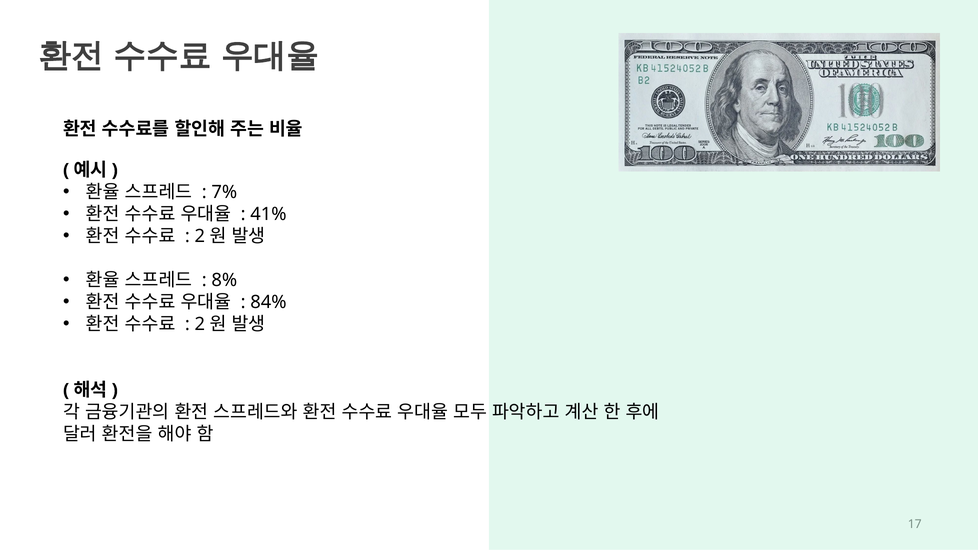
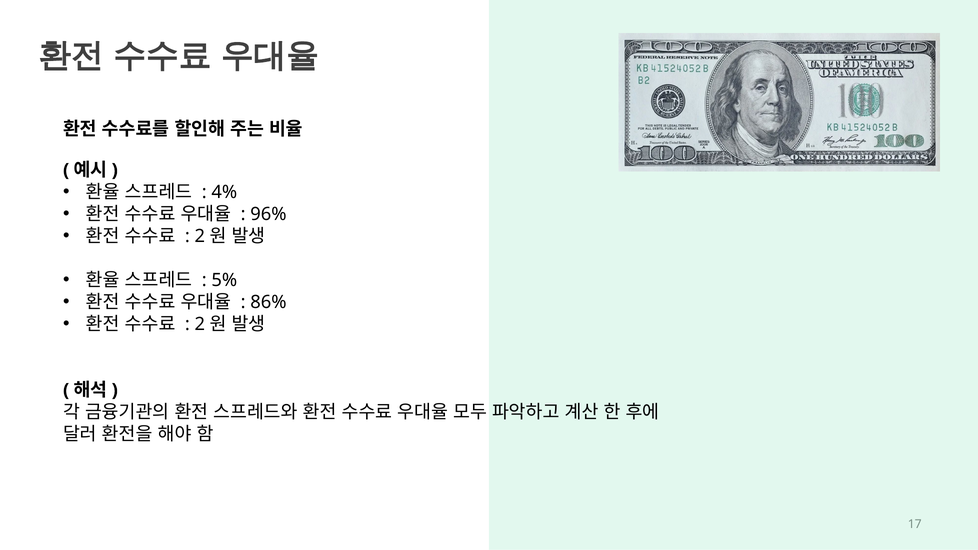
7%: 7% -> 4% (224, 192)
41%: 41% -> 96% (268, 214)
8%: 8% -> 5% (224, 280)
84%: 84% -> 86% (268, 302)
